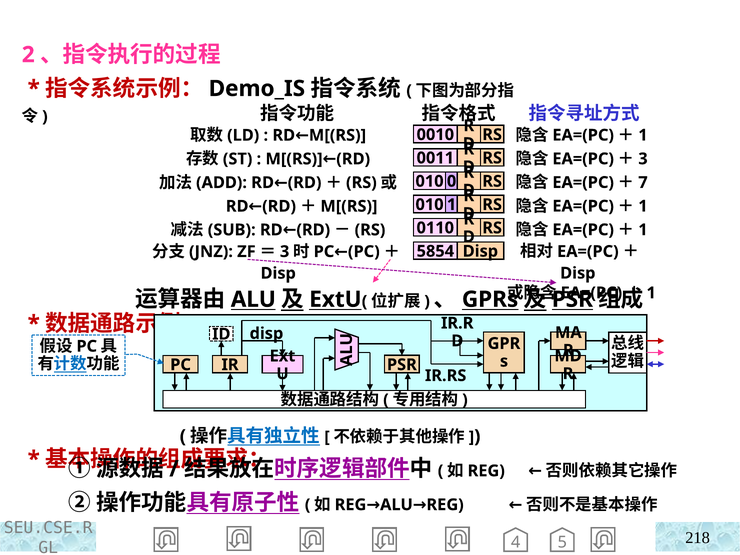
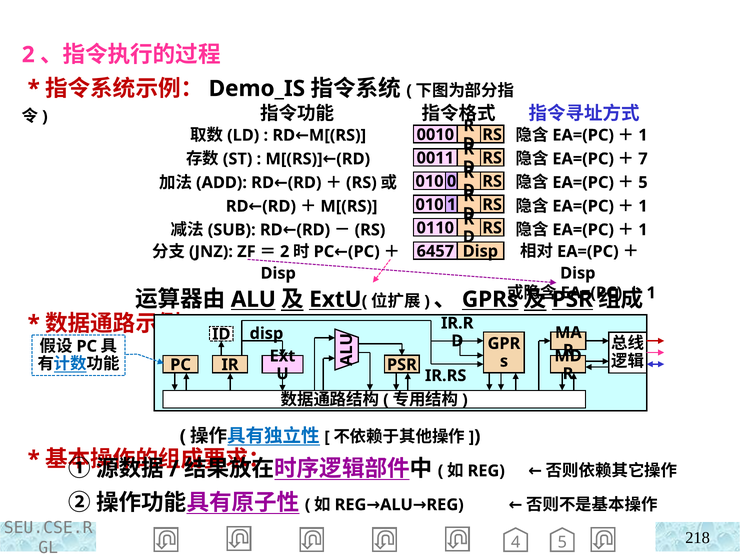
3: 3 -> 7 (643, 159)
7: 7 -> 5 (643, 182)
3: 3 -> 2 (285, 252)
5854: 5854 -> 6457 (435, 251)
